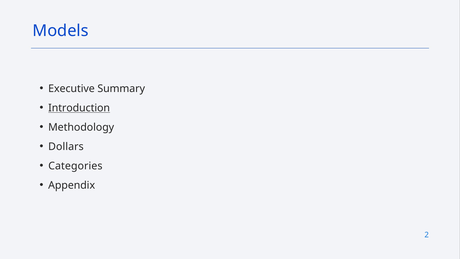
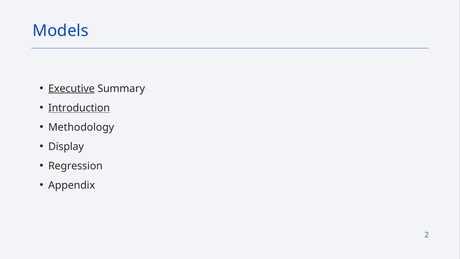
Executive underline: none -> present (71, 89)
Dollars: Dollars -> Display (66, 147)
Categories: Categories -> Regression (75, 166)
